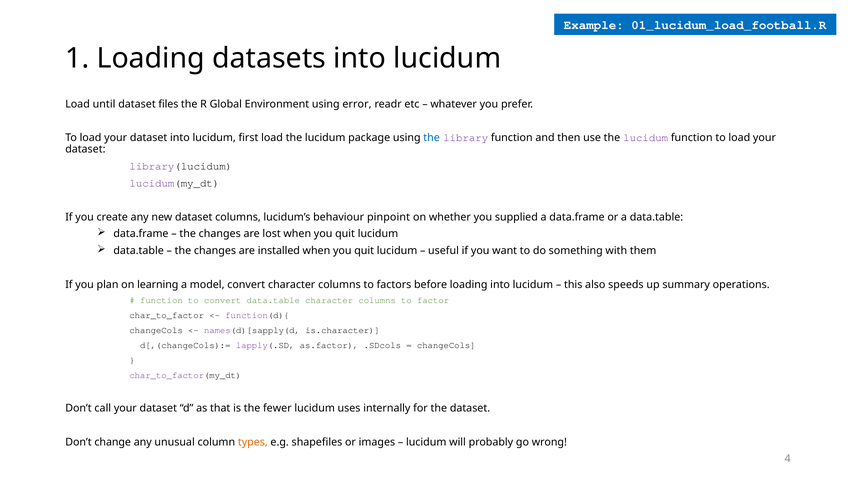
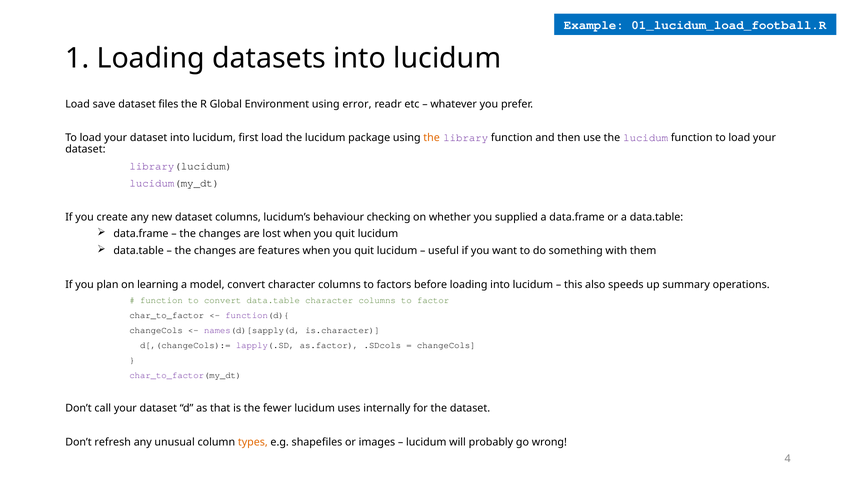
until: until -> save (104, 104)
the colour: blue -> orange (432, 138)
pinpoint: pinpoint -> checking (389, 217)
installed: installed -> features (279, 251)
change: change -> refresh (113, 443)
